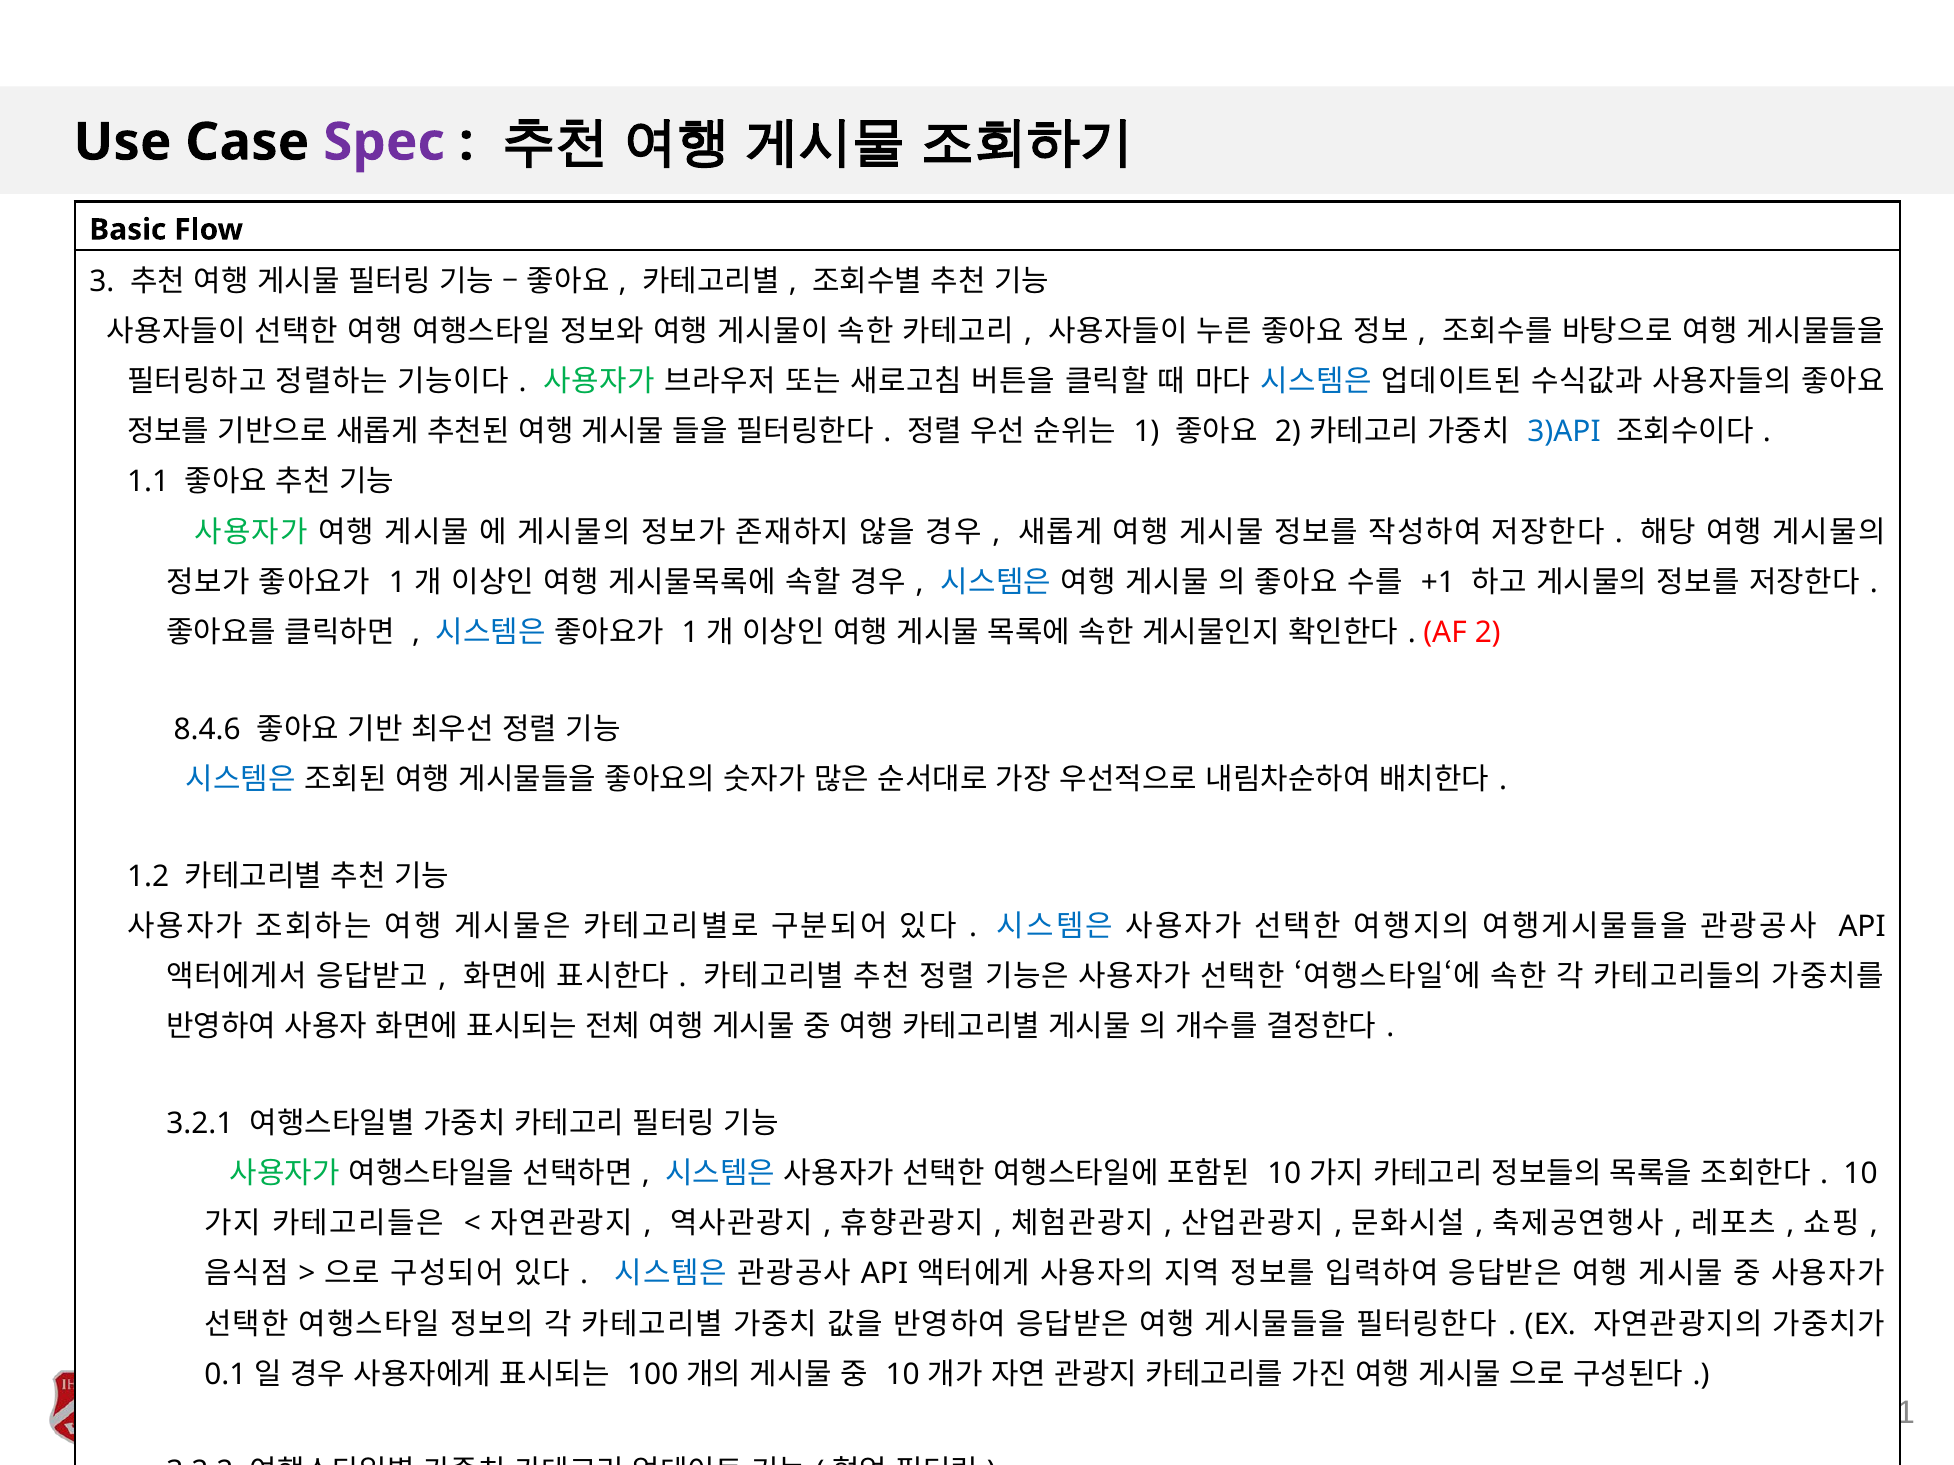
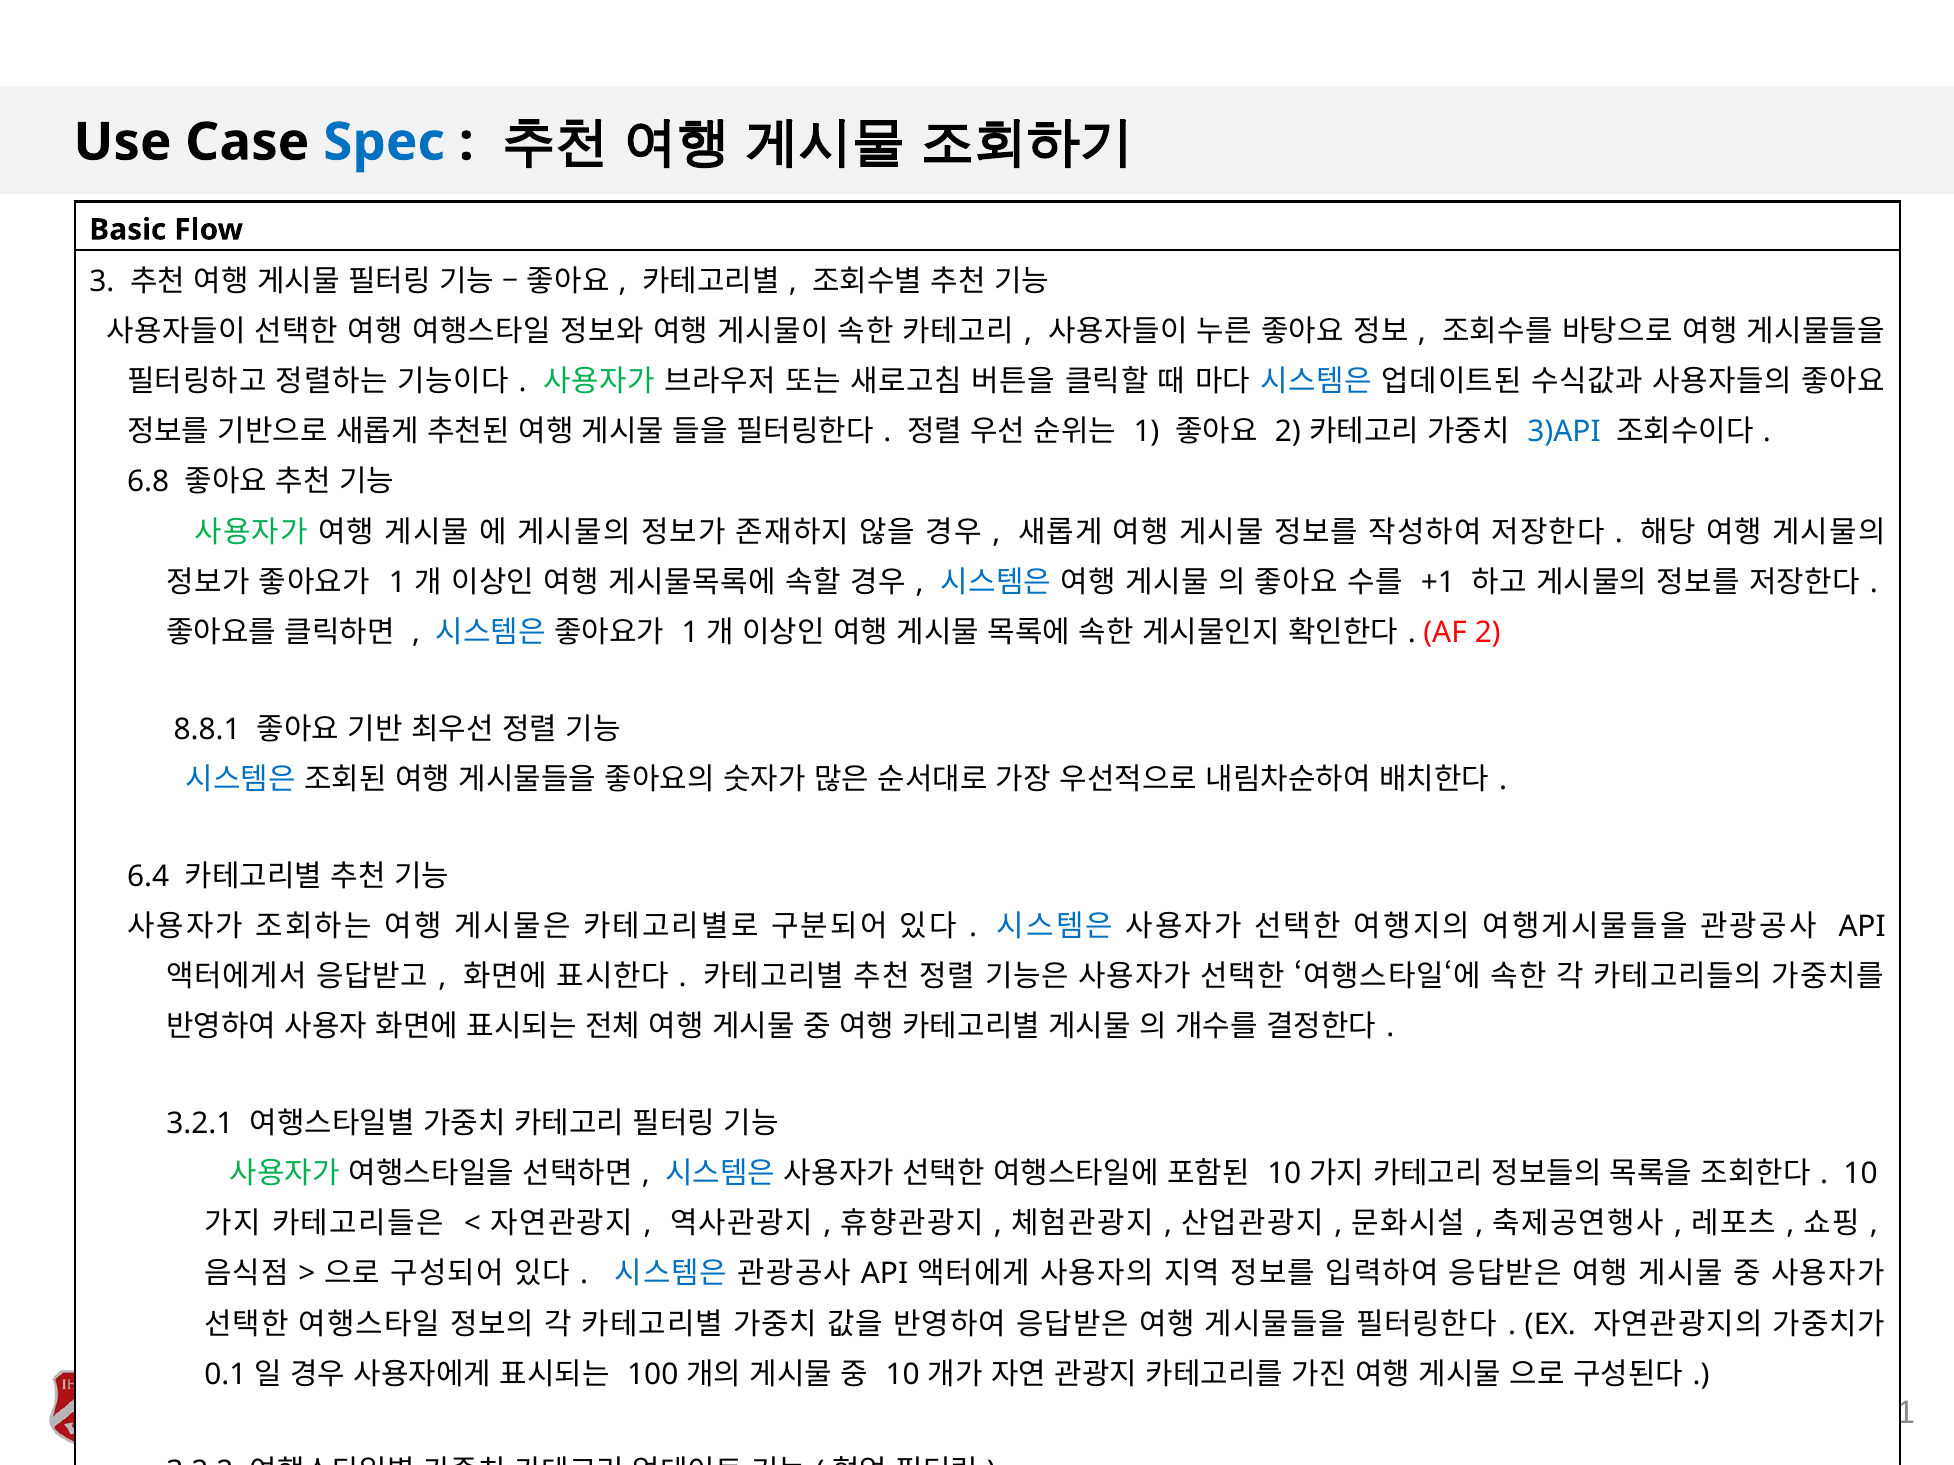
Spec colour: purple -> blue (384, 142)
1.1: 1.1 -> 6.8 (148, 482)
8.4.6: 8.4.6 -> 8.8.1 (207, 730)
1.2: 1.2 -> 6.4 (148, 877)
